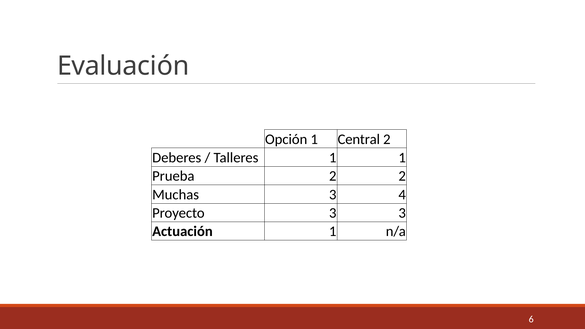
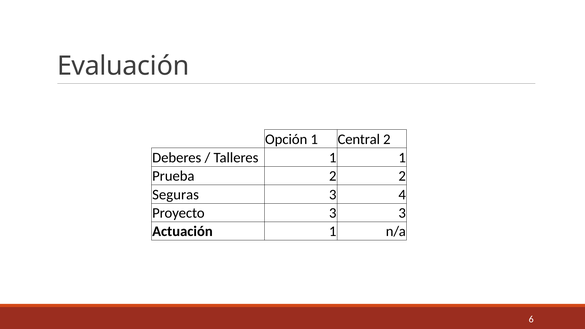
Muchas: Muchas -> Seguras (176, 195)
